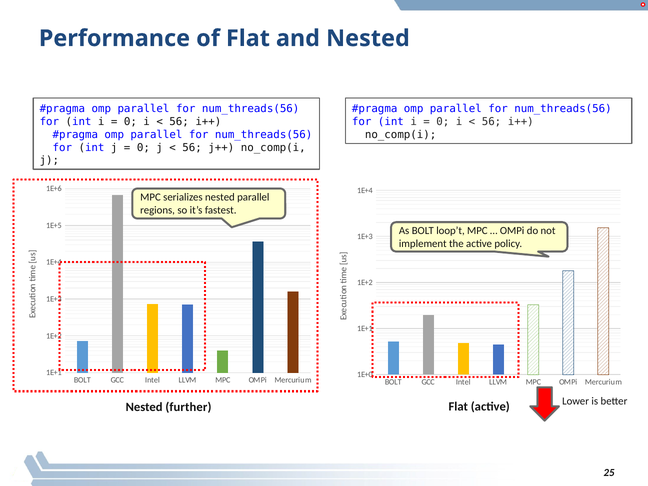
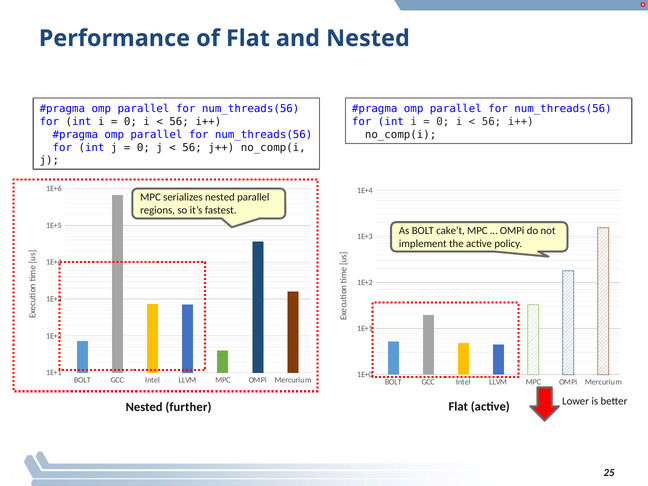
loop’t: loop’t -> cake’t (451, 231)
